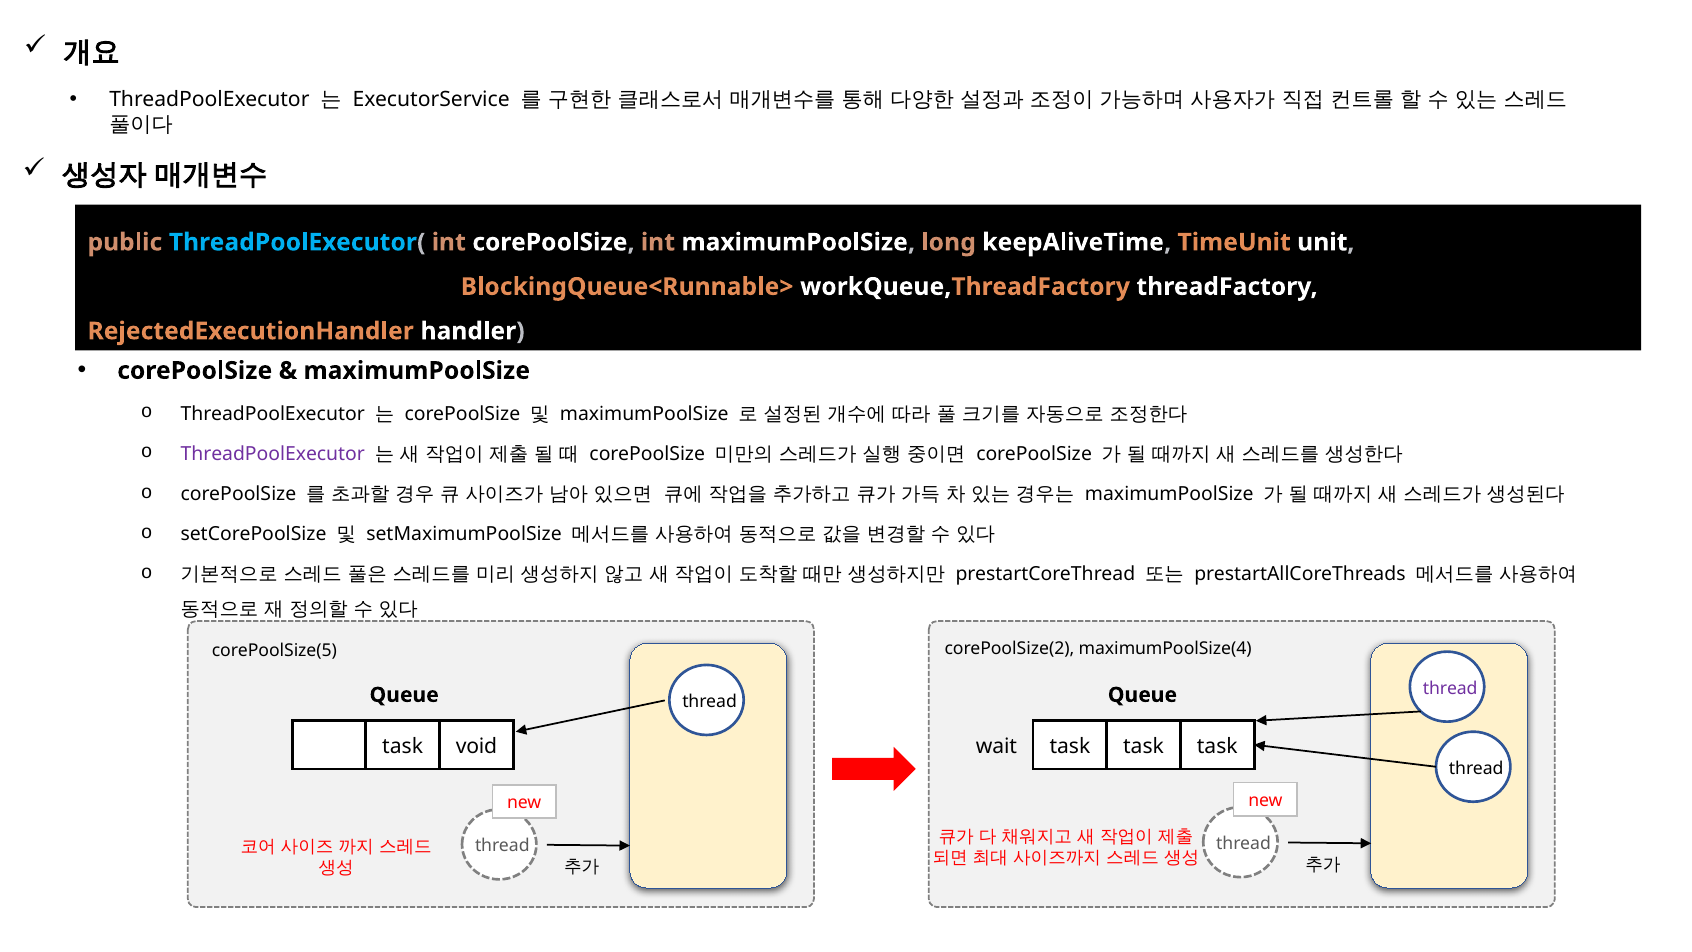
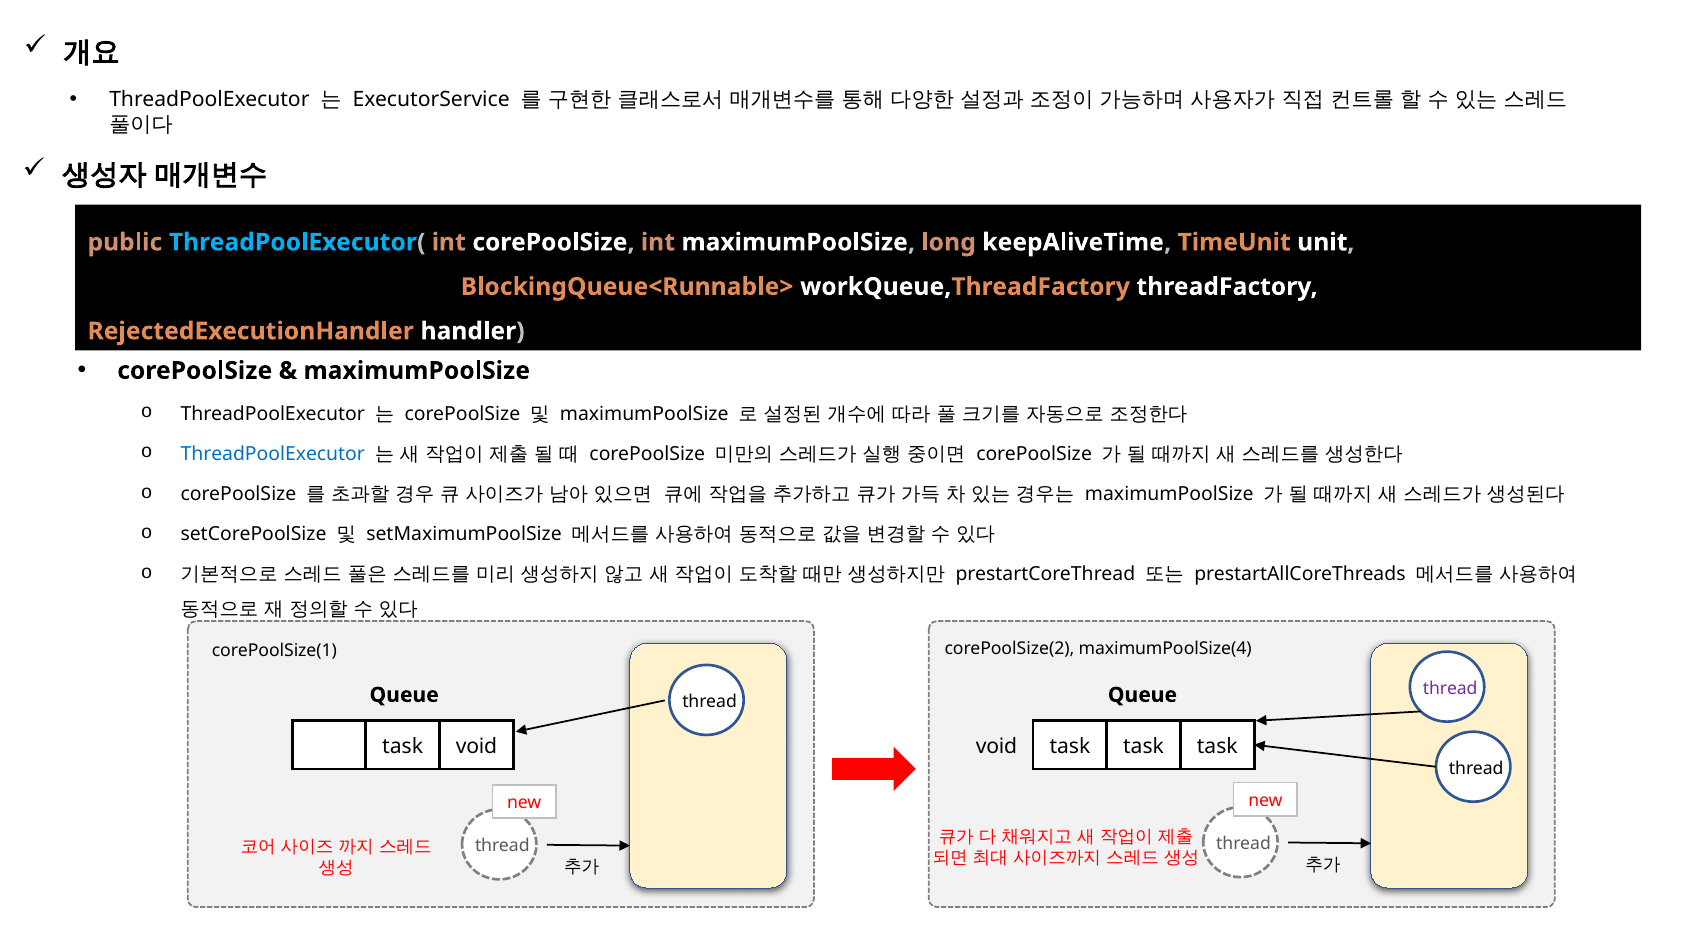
ThreadPoolExecutor colour: purple -> blue (273, 454)
corePoolSize(5: corePoolSize(5 -> corePoolSize(1 (274, 650)
wait: wait -> void (996, 747)
